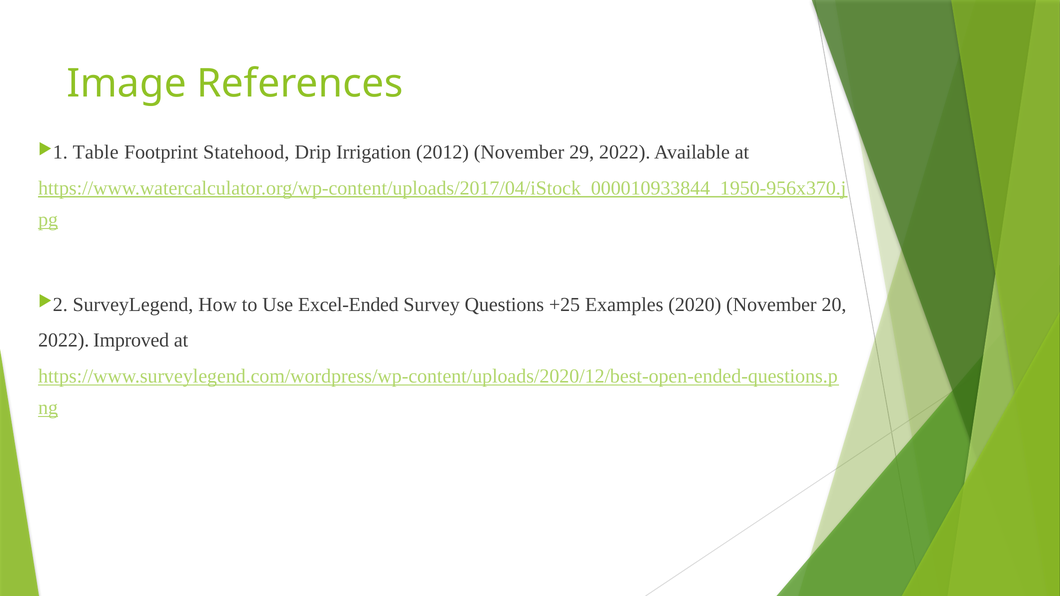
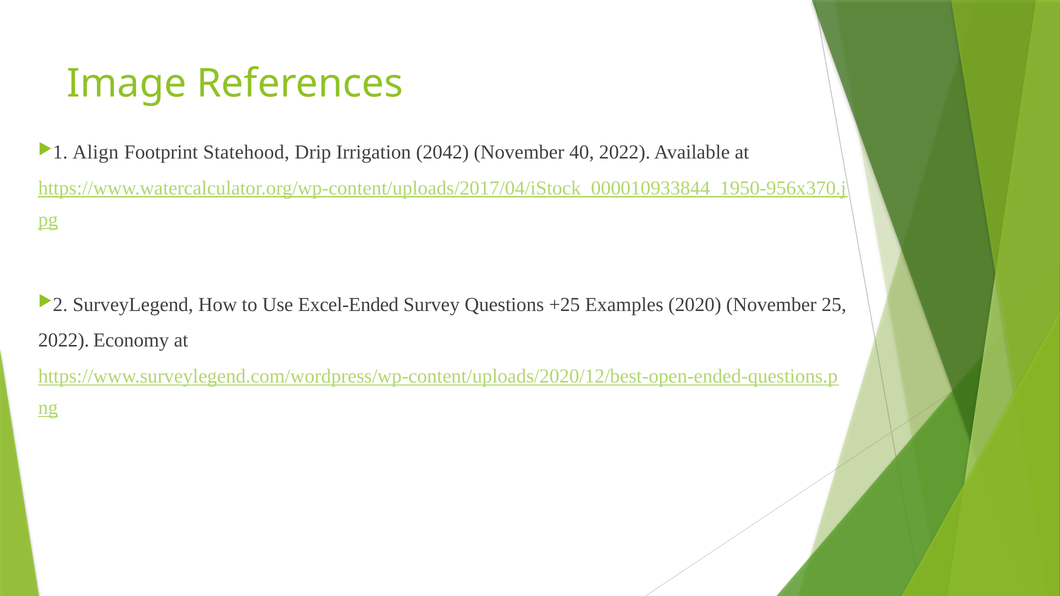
Table: Table -> Align (96, 152)
2012: 2012 -> 2042 (443, 152)
29: 29 -> 40 (582, 152)
20: 20 -> 25 (834, 305)
Improved: Improved -> Economy (131, 340)
